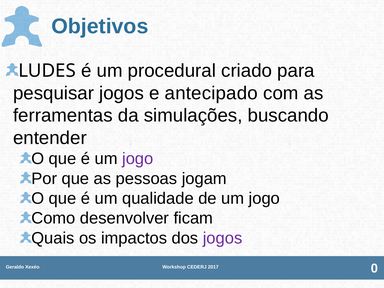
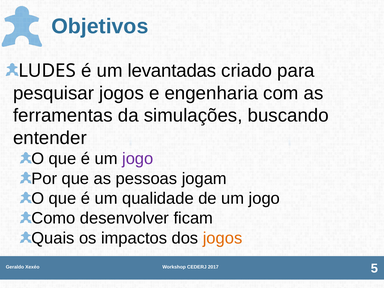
procedural: procedural -> levantadas (172, 71)
antecipado: antecipado -> engenharia (211, 93)
jogos colour: purple -> orange (223, 238)
0: 0 -> 5 (375, 268)
